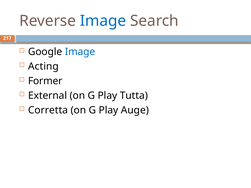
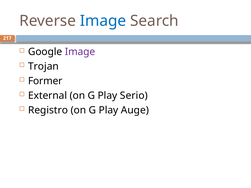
Image colour: blue -> purple (80, 52)
Acting: Acting -> Trojan (43, 67)
Tutta: Tutta -> Serio (134, 96)
Corretta: Corretta -> Registro (48, 110)
